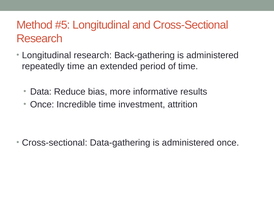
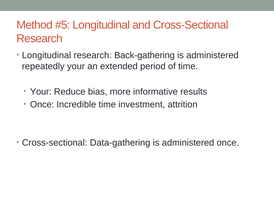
repeatedly time: time -> your (76, 66)
Data: Data -> Your (41, 92)
